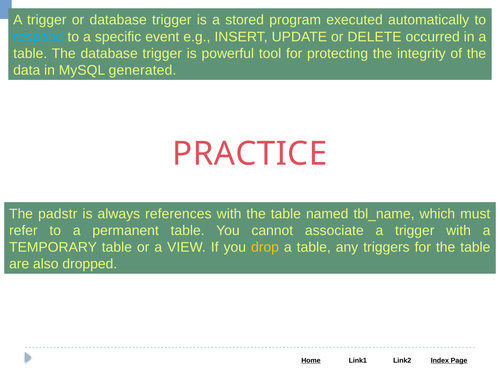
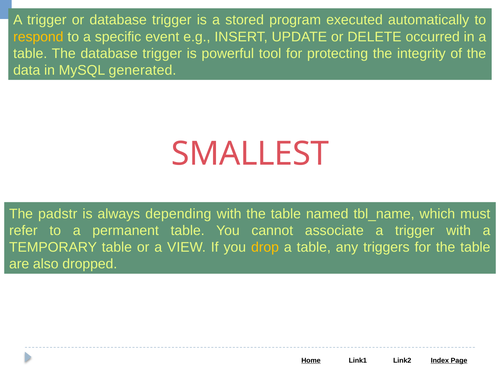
respond colour: light blue -> yellow (38, 37)
PRACTICE: PRACTICE -> SMALLEST (250, 154)
references: references -> depending (178, 214)
